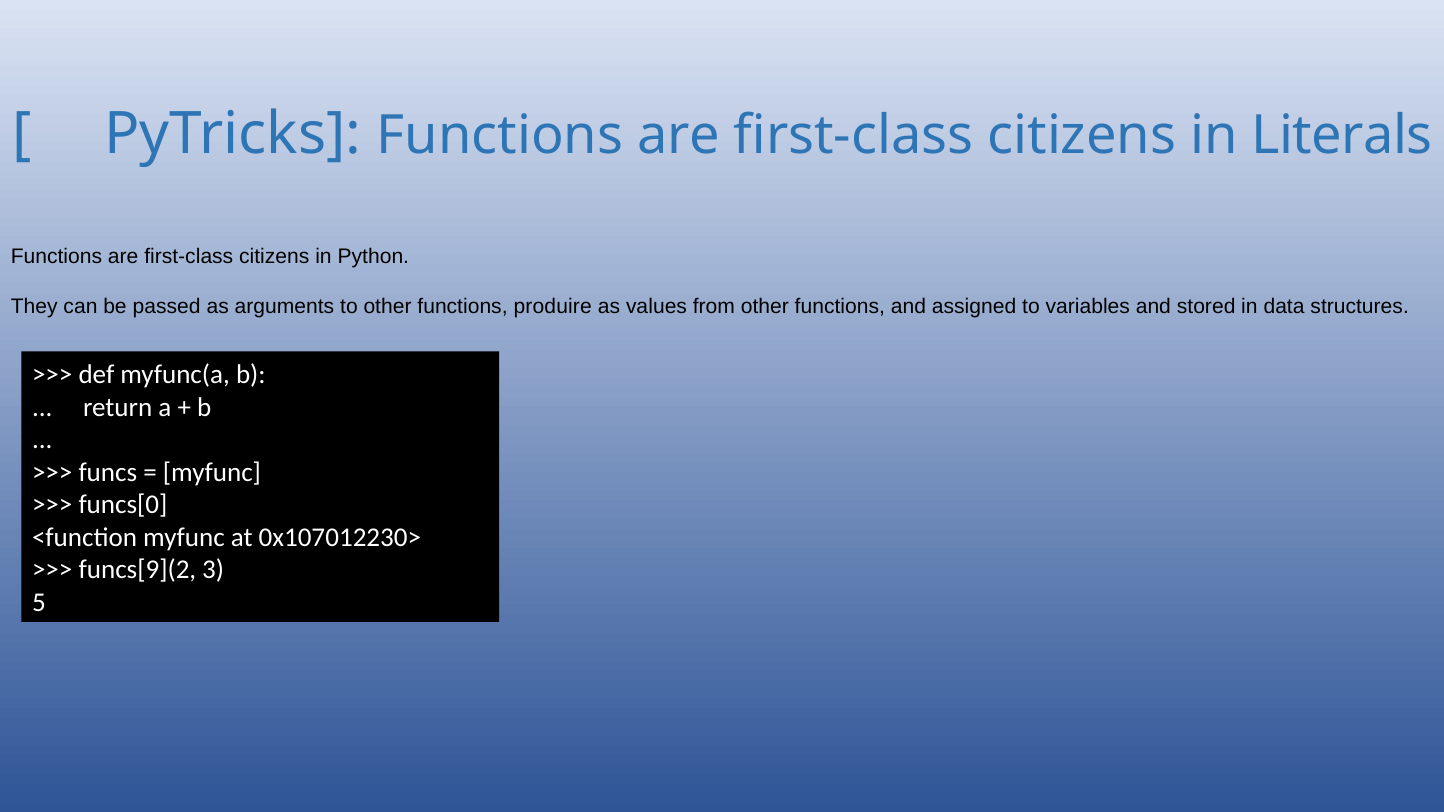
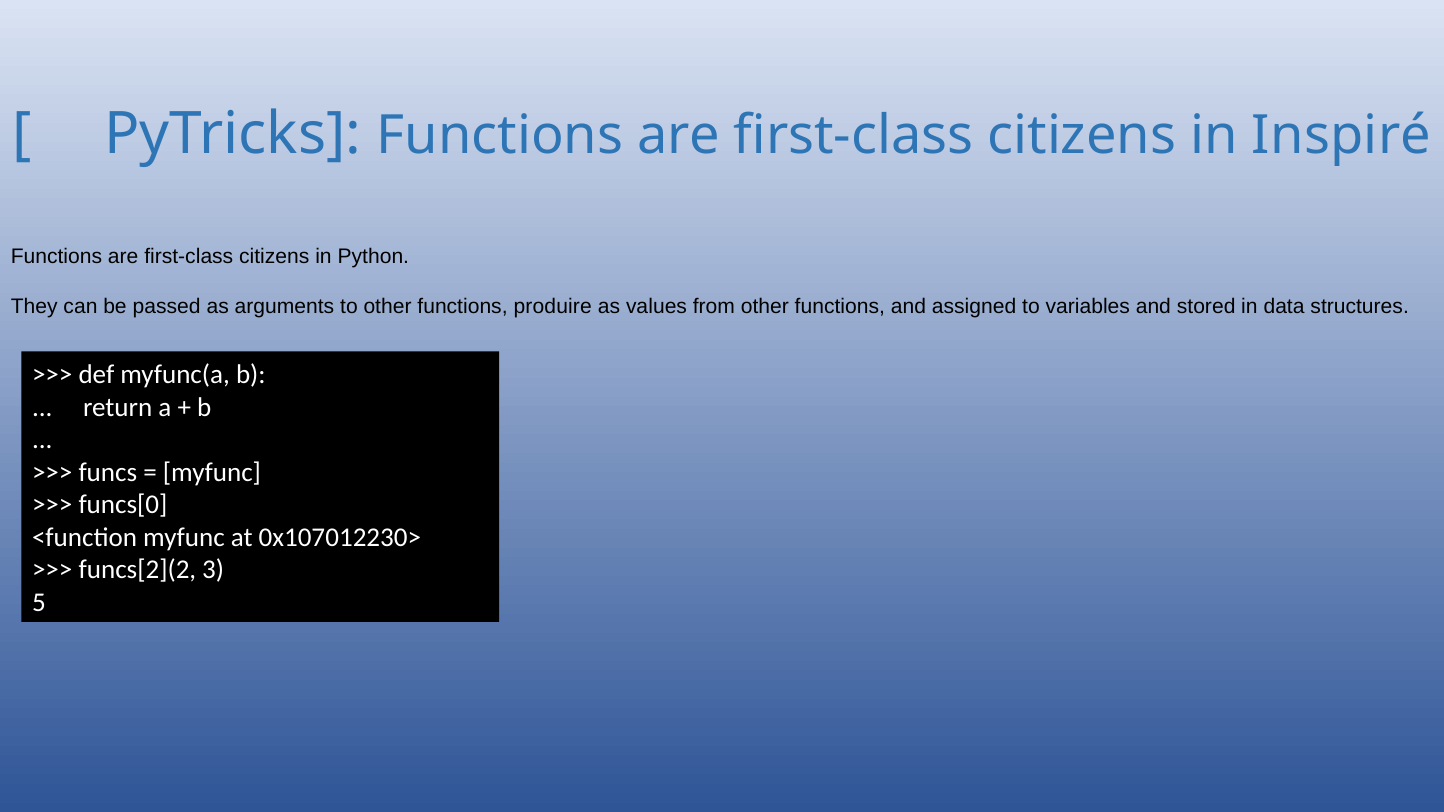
Literals: Literals -> Inspiré (1341, 136)
funcs[9](2: funcs[9](2 -> funcs[2](2 (137, 570)
